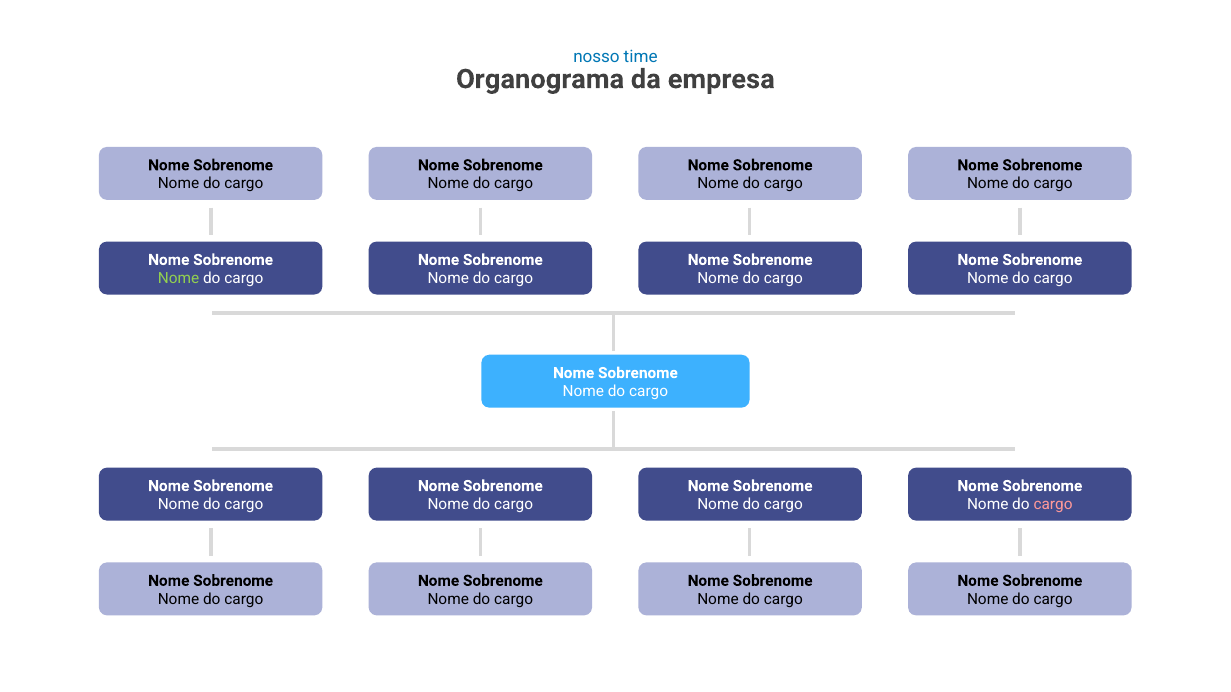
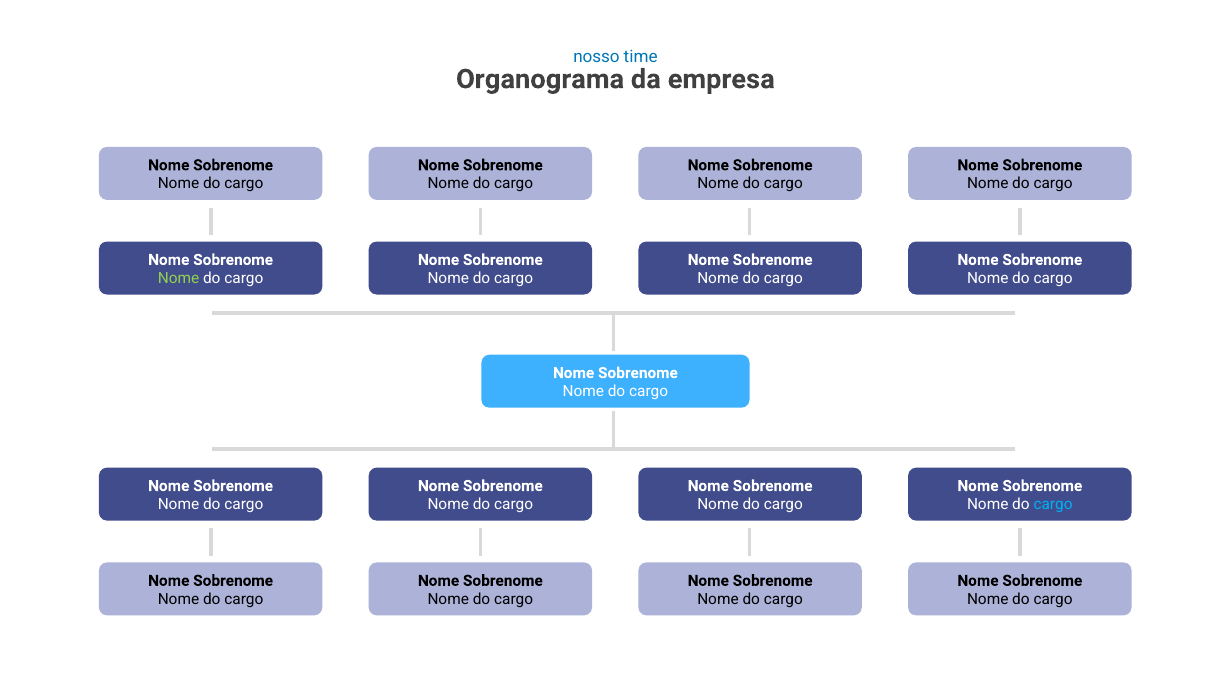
cargo colour: pink -> light blue (1053, 505)
